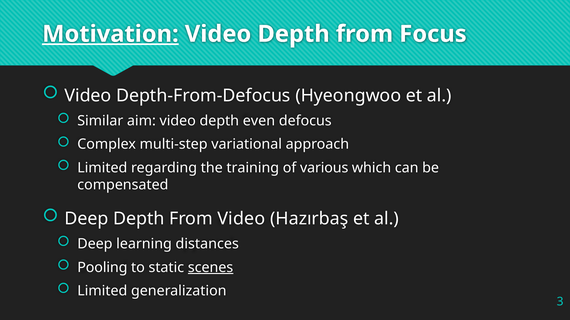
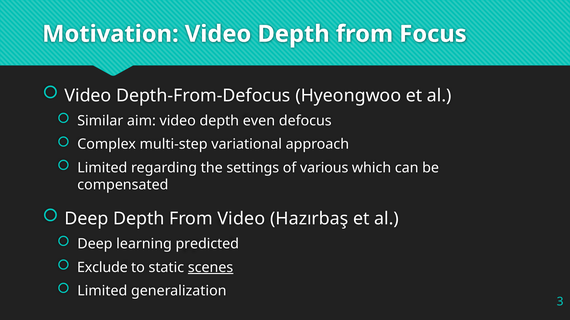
Motivation underline: present -> none (110, 34)
training: training -> settings (253, 168)
distances: distances -> predicted (207, 244)
Pooling: Pooling -> Exclude (102, 268)
